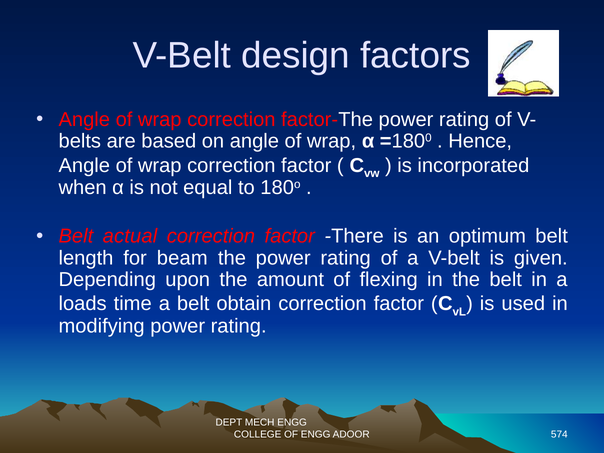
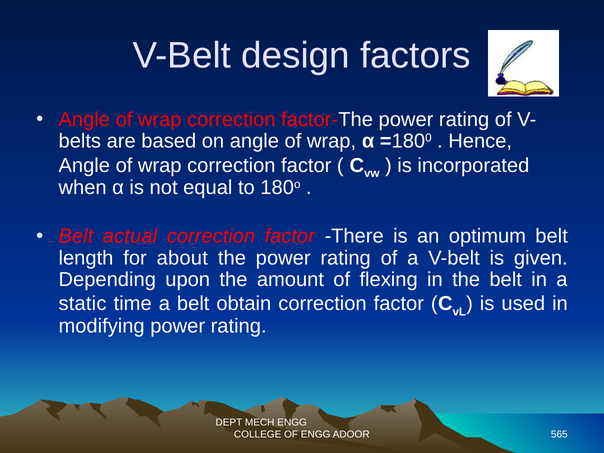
beam: beam -> about (182, 258)
loads: loads -> static (83, 304)
574: 574 -> 565 (559, 434)
